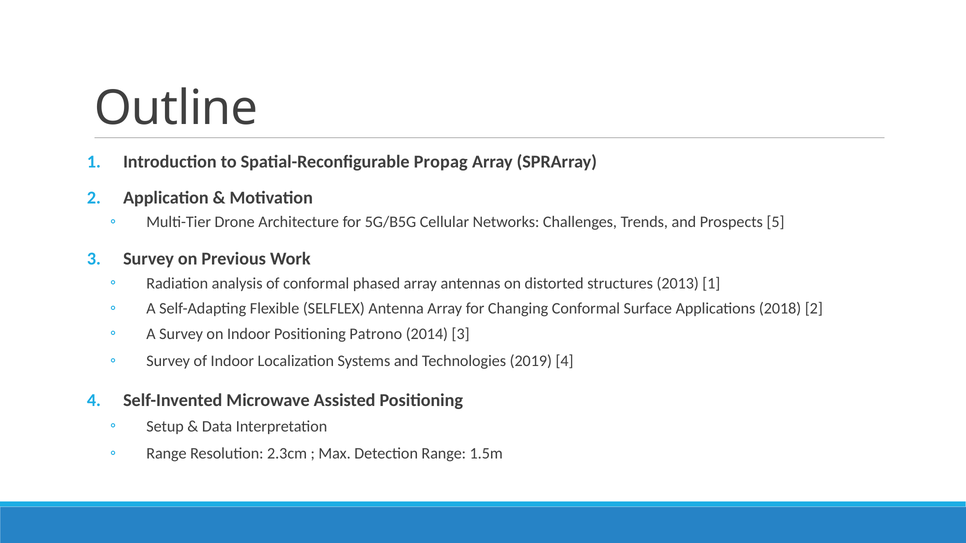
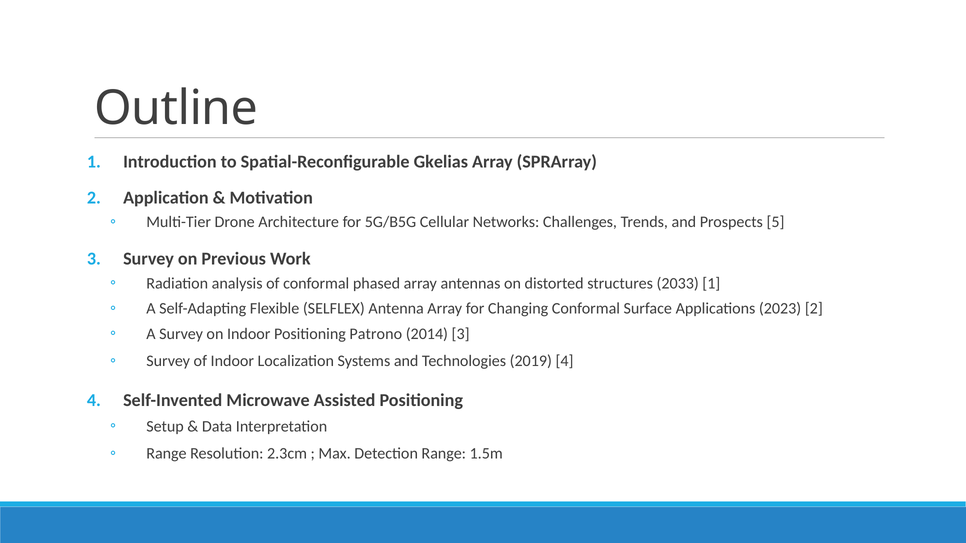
Propag: Propag -> Gkelias (441, 162)
2013: 2013 -> 2033 (678, 283)
2018: 2018 -> 2023 (780, 309)
